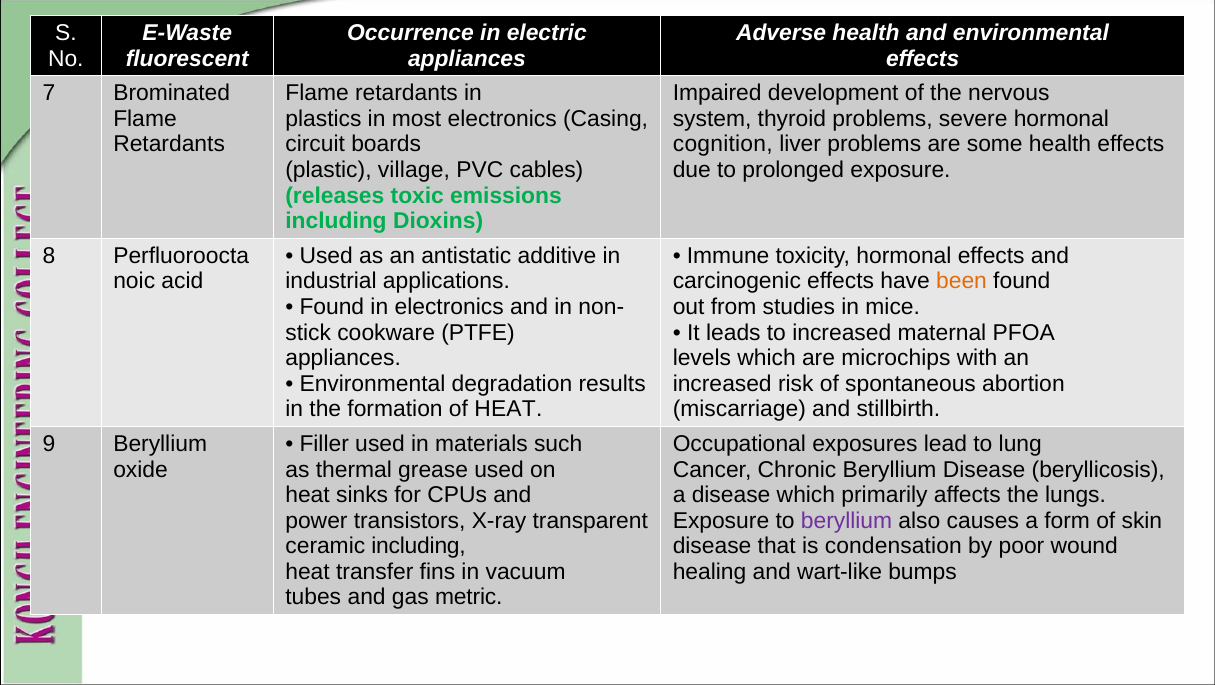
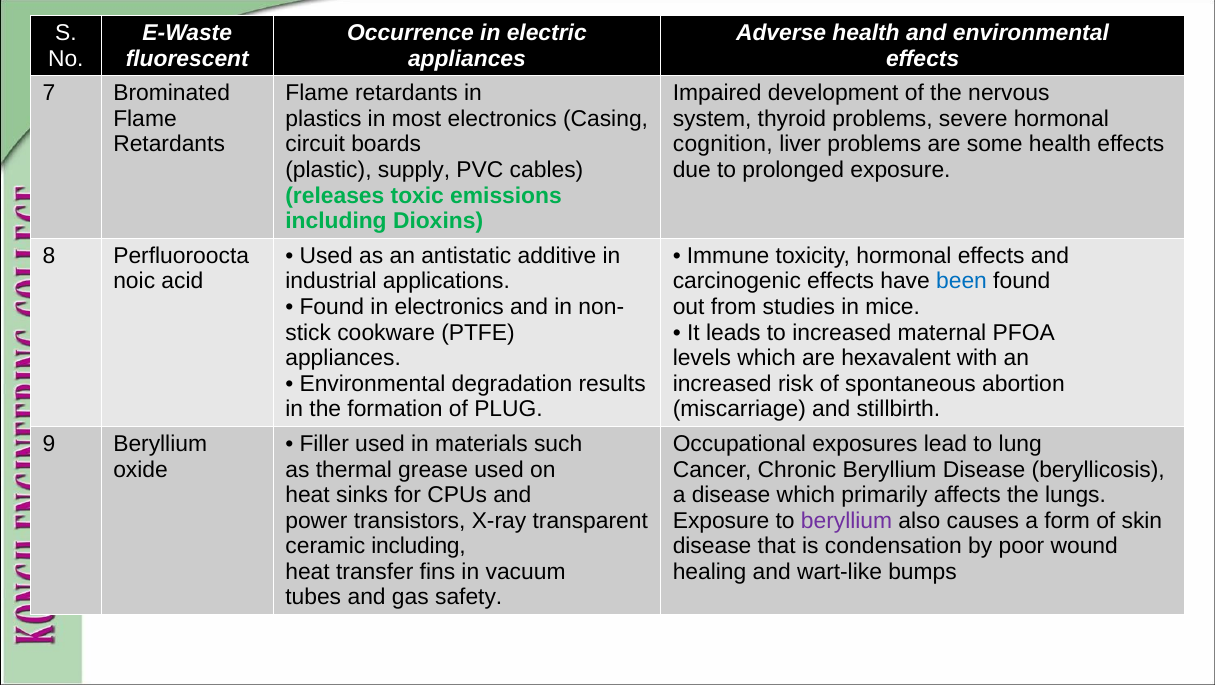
village: village -> supply (414, 170)
been colour: orange -> blue (962, 281)
microchips: microchips -> hexavalent (896, 358)
of HEAT: HEAT -> PLUG (509, 409)
metric: metric -> safety (469, 597)
